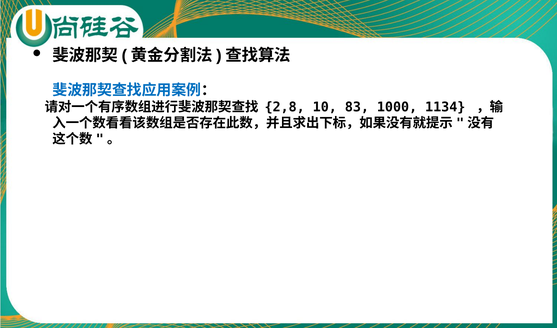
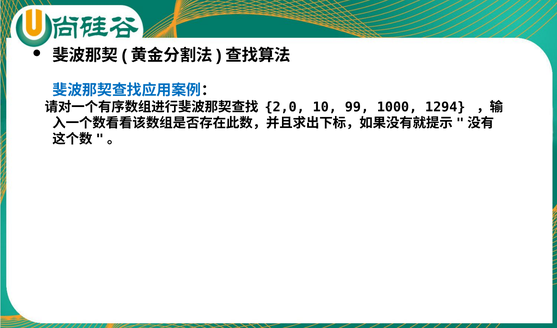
2,8: 2,8 -> 2,0 (285, 107)
83: 83 -> 99 (357, 107)
1134: 1134 -> 1294 (445, 107)
